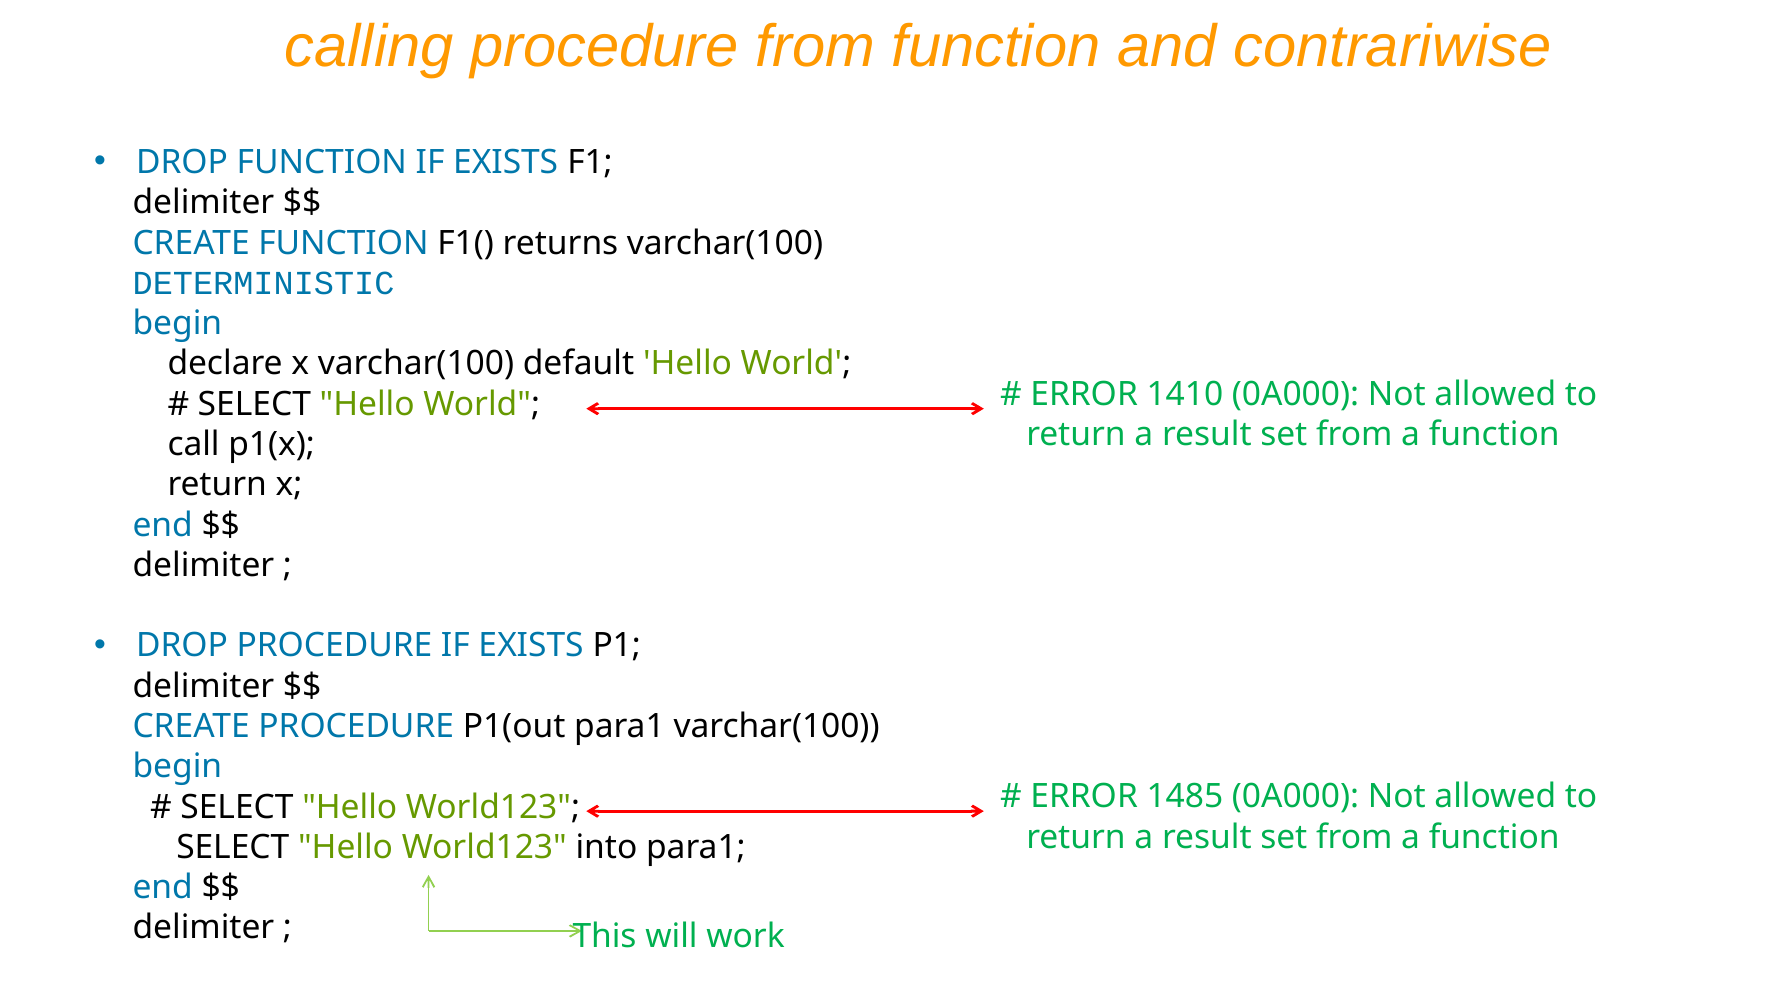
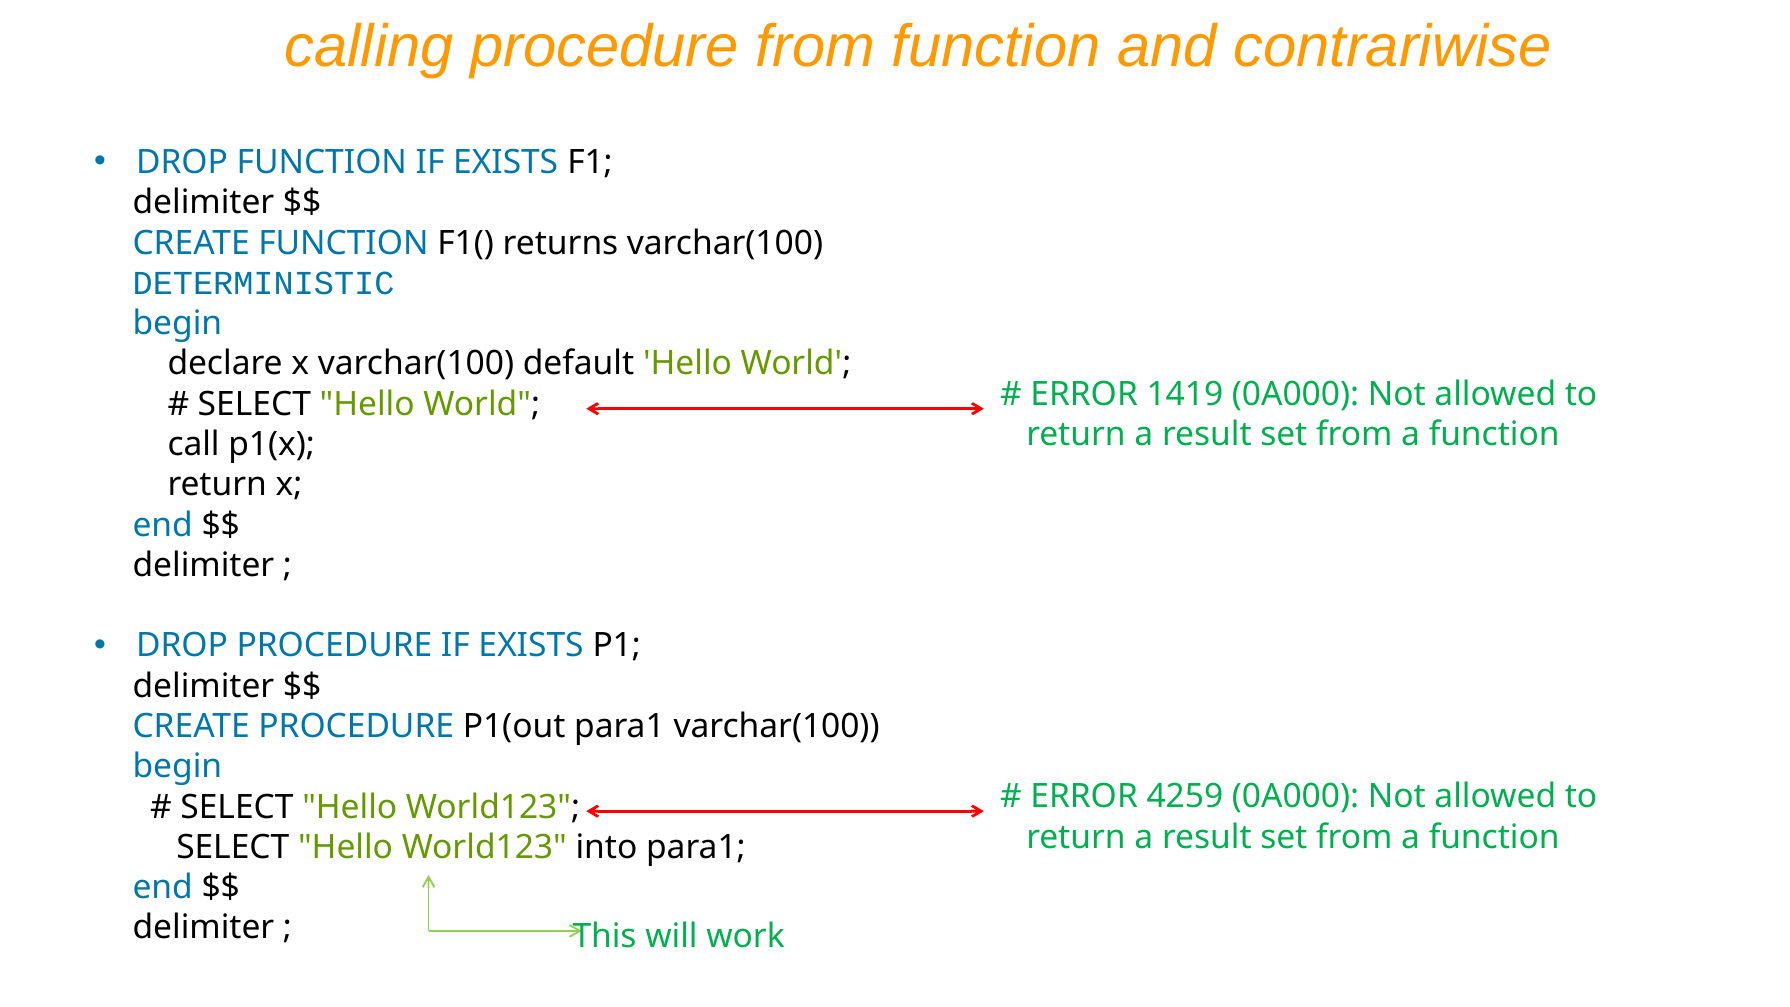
1410: 1410 -> 1419 (1185, 394)
1485: 1485 -> 4259 (1185, 797)
